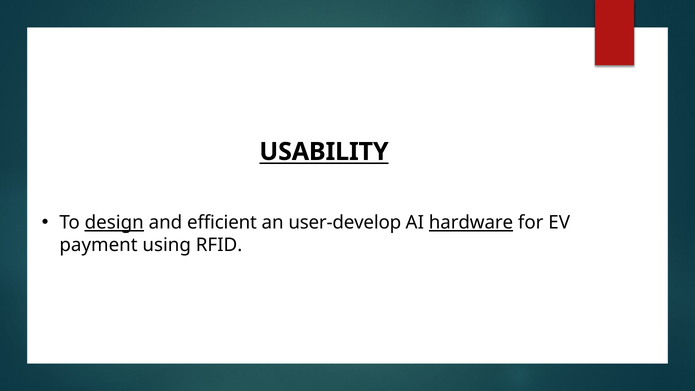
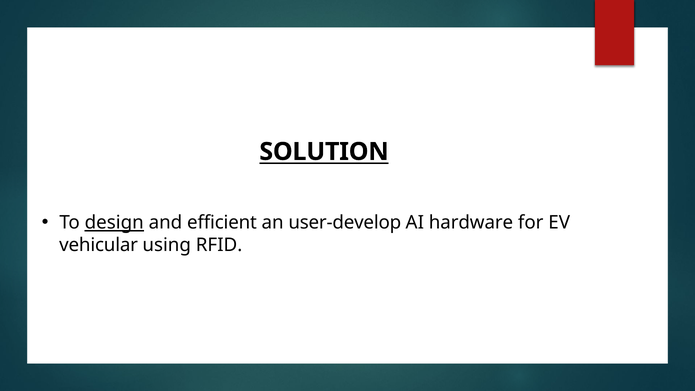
USABILITY: USABILITY -> SOLUTION (324, 152)
hardware underline: present -> none (471, 223)
payment: payment -> vehicular (99, 245)
